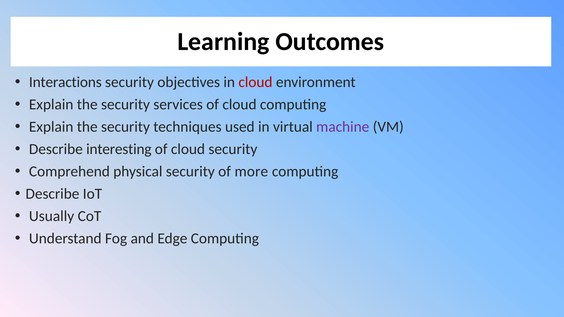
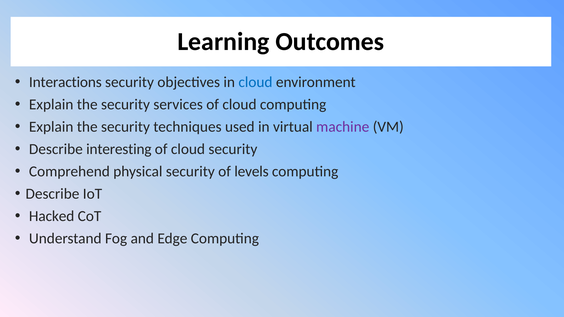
cloud colour: red -> blue (255, 82)
more: more -> levels (252, 172)
Usually: Usually -> Hacked (52, 216)
